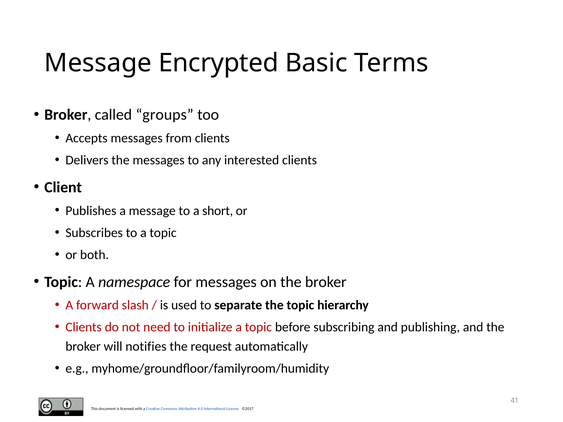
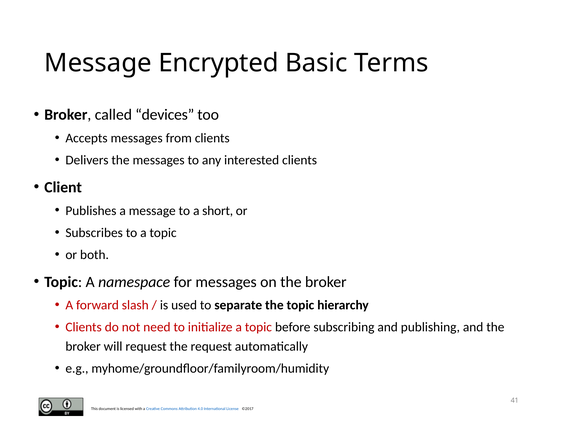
groups: groups -> devices (165, 115)
will notifies: notifies -> request (146, 347)
